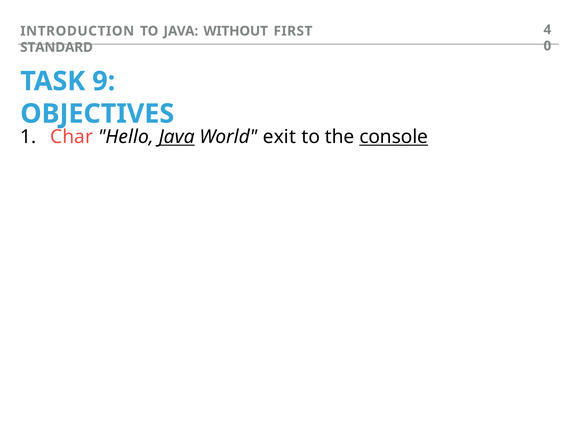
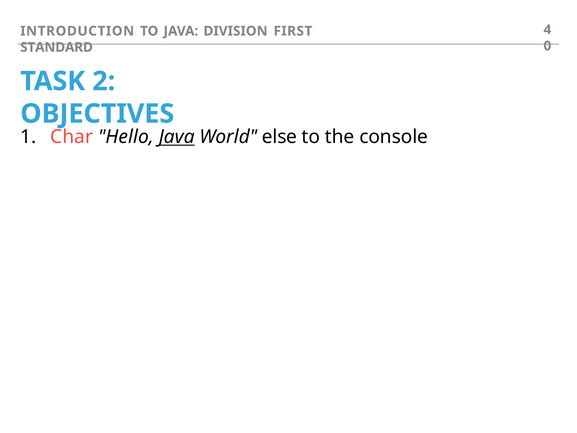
WITHOUT: WITHOUT -> DIVISION (236, 31)
9: 9 -> 2 (104, 81)
exit: exit -> else (280, 137)
console underline: present -> none (394, 137)
